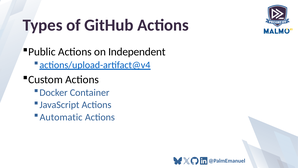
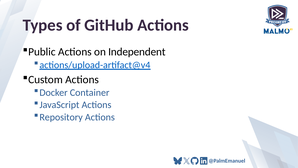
Automatic: Automatic -> Repository (61, 117)
